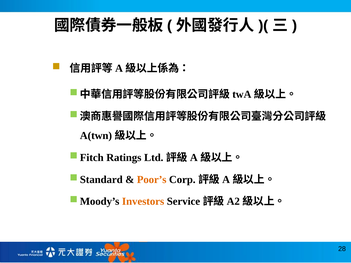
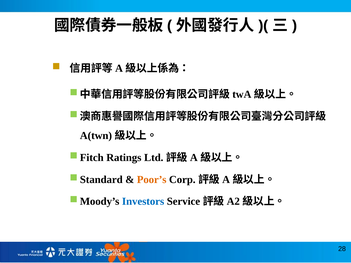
Investors colour: orange -> blue (143, 202)
